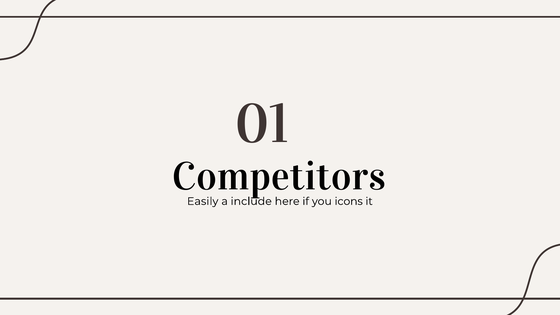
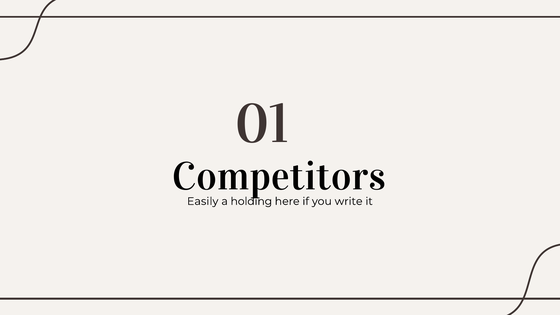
include: include -> holding (251, 201)
icons: icons -> write (349, 201)
